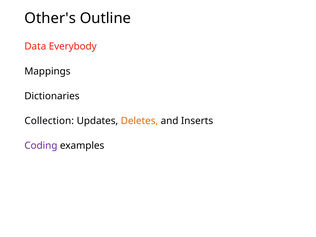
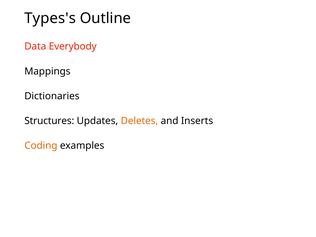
Other's: Other's -> Types's (50, 18)
Collection: Collection -> Structures (49, 121)
Coding colour: purple -> orange (41, 146)
